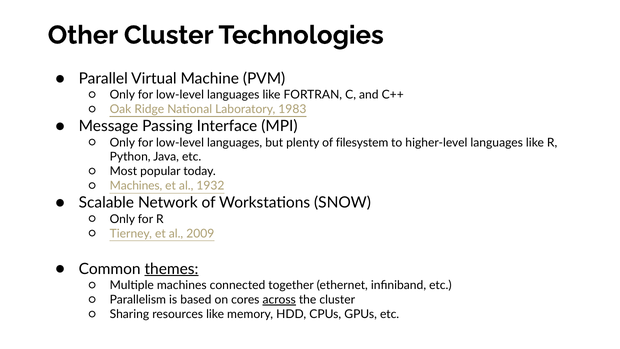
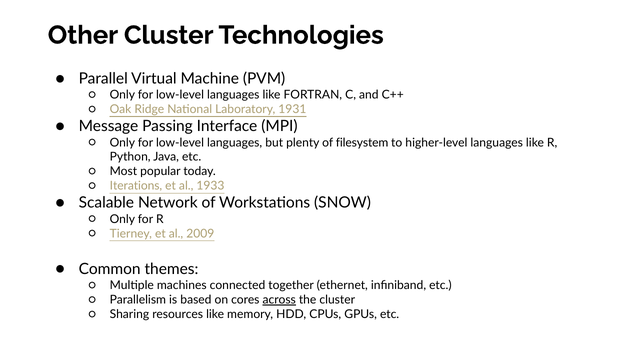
1983: 1983 -> 1931 (292, 109)
Machines: Machines -> Iterations (136, 186)
1932: 1932 -> 1933 (210, 186)
themes underline: present -> none (172, 269)
